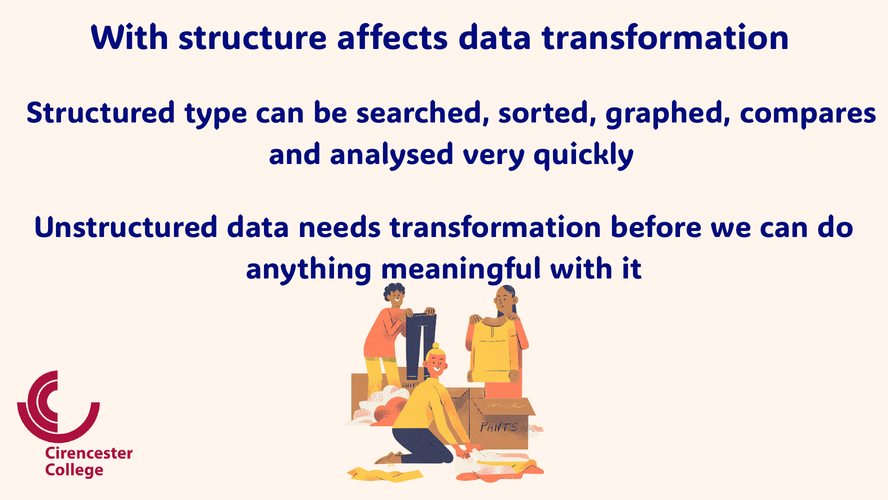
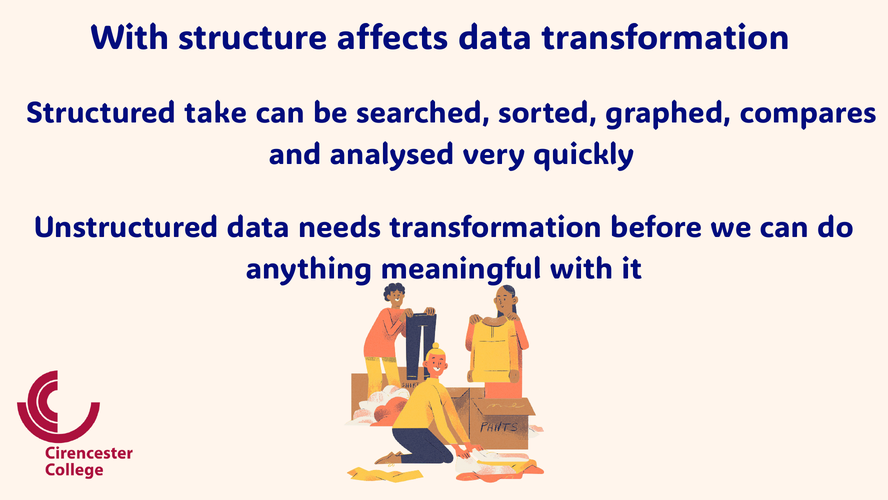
type: type -> take (216, 113)
